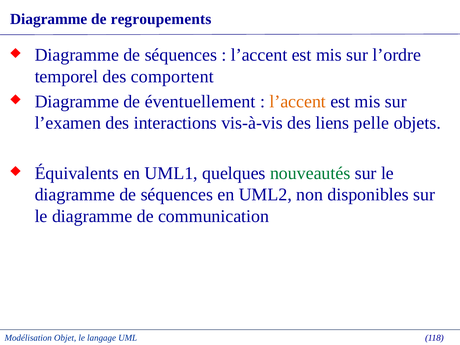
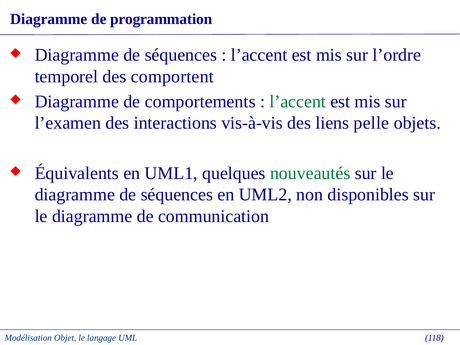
regroupements: regroupements -> programmation (161, 19)
éventuellement: éventuellement -> comportements (200, 102)
l’accent colour: orange -> green (298, 102)
